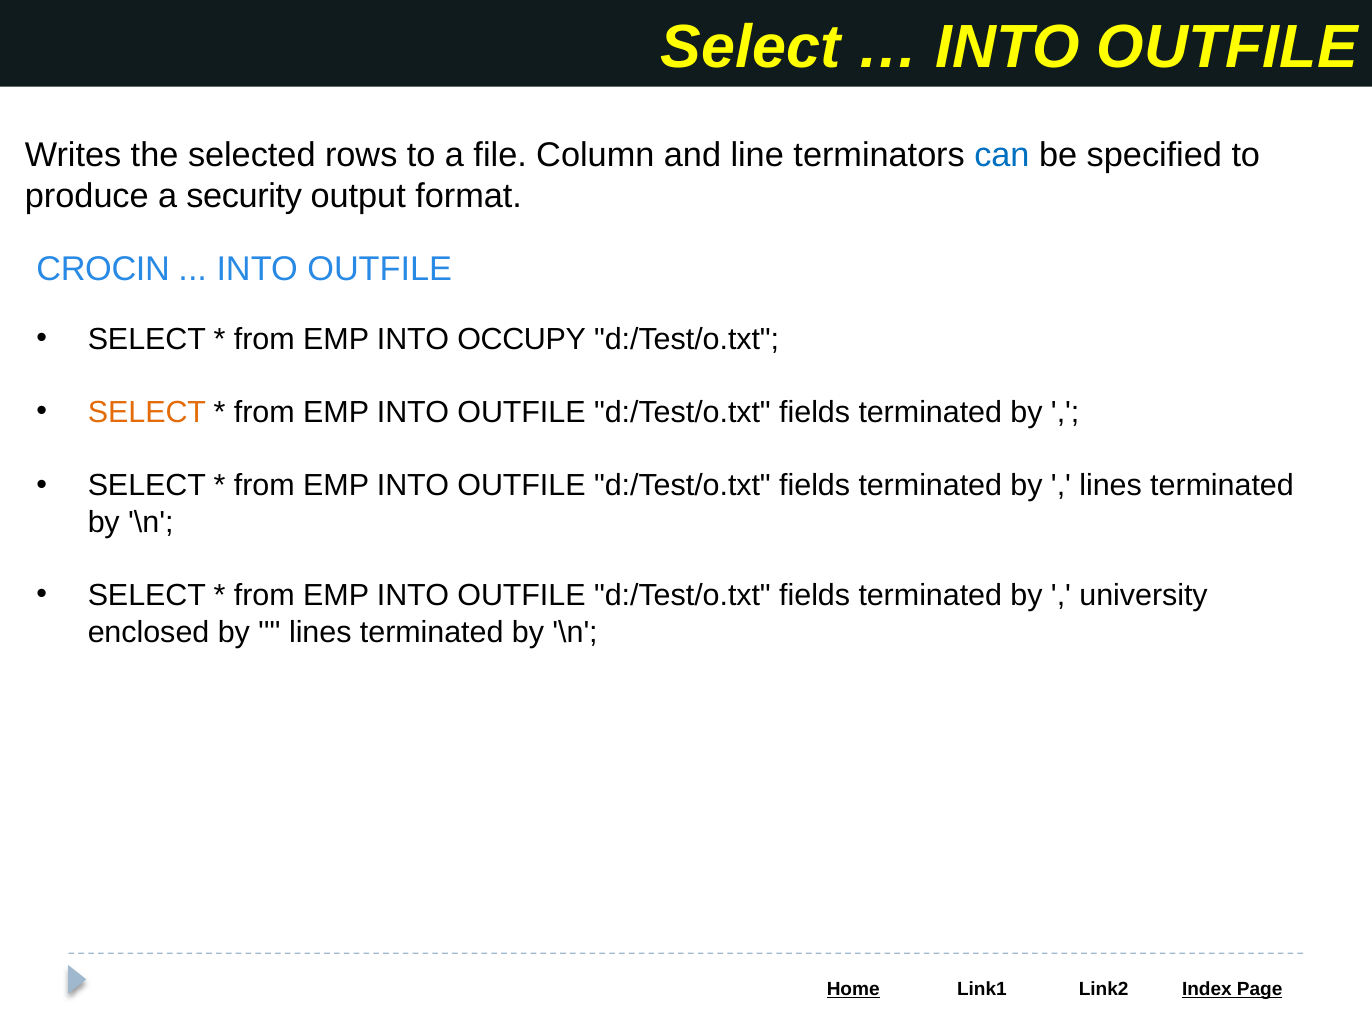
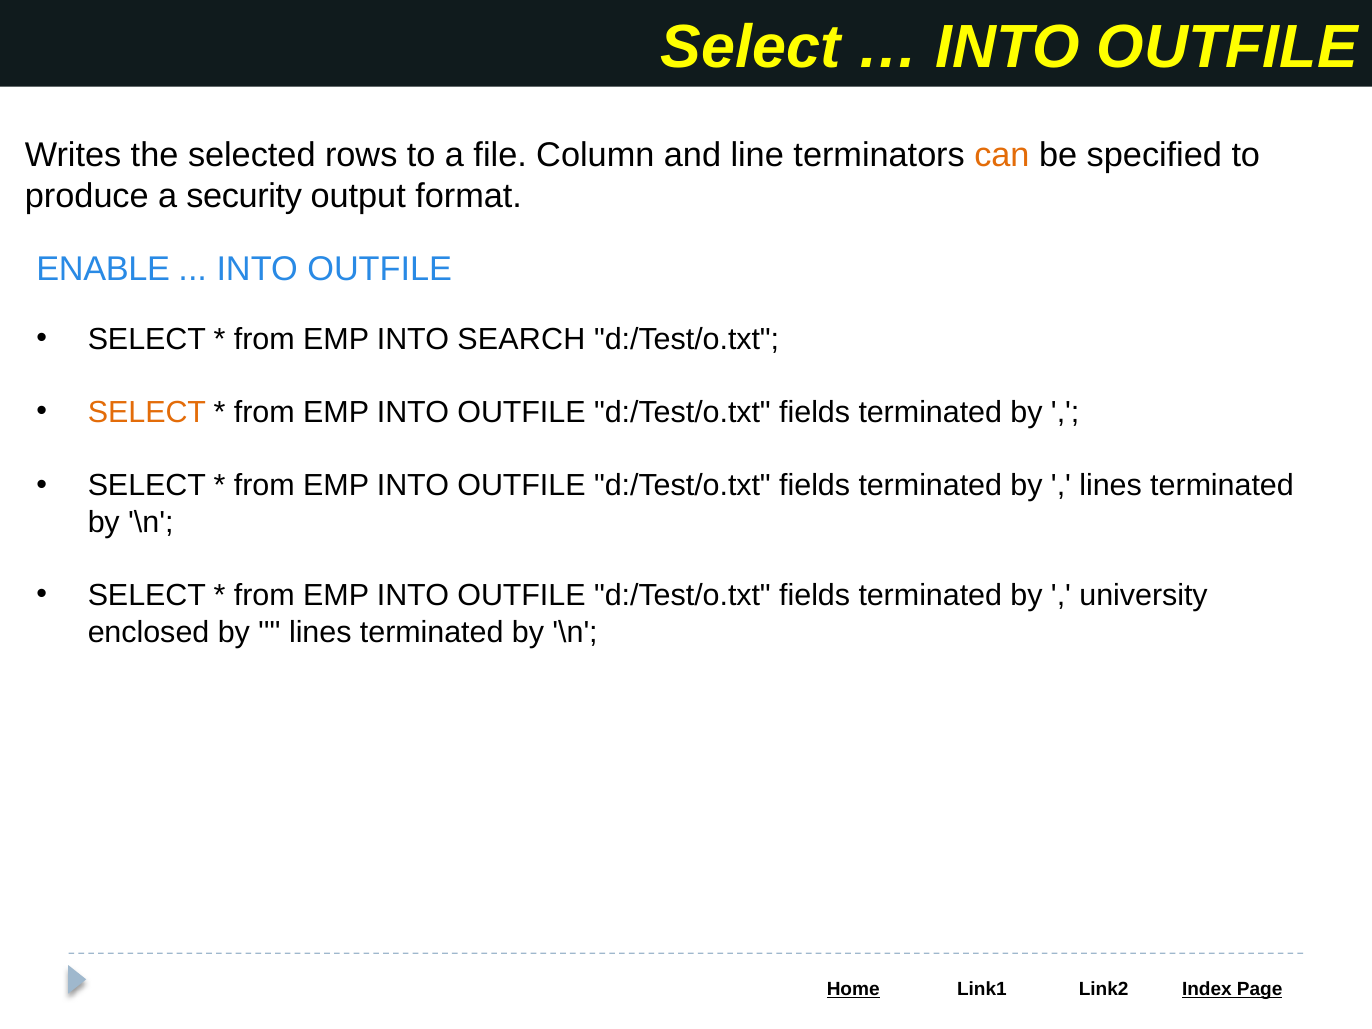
can colour: blue -> orange (1002, 155)
CROCIN: CROCIN -> ENABLE (103, 270)
OCCUPY: OCCUPY -> SEARCH (521, 340)
